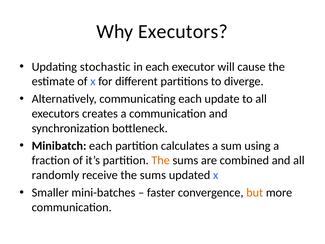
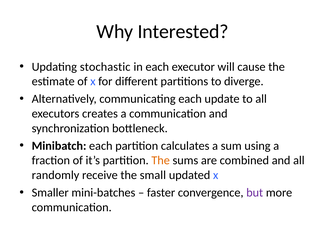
Why Executors: Executors -> Interested (183, 31)
receive the sums: sums -> small (153, 175)
but colour: orange -> purple (255, 192)
